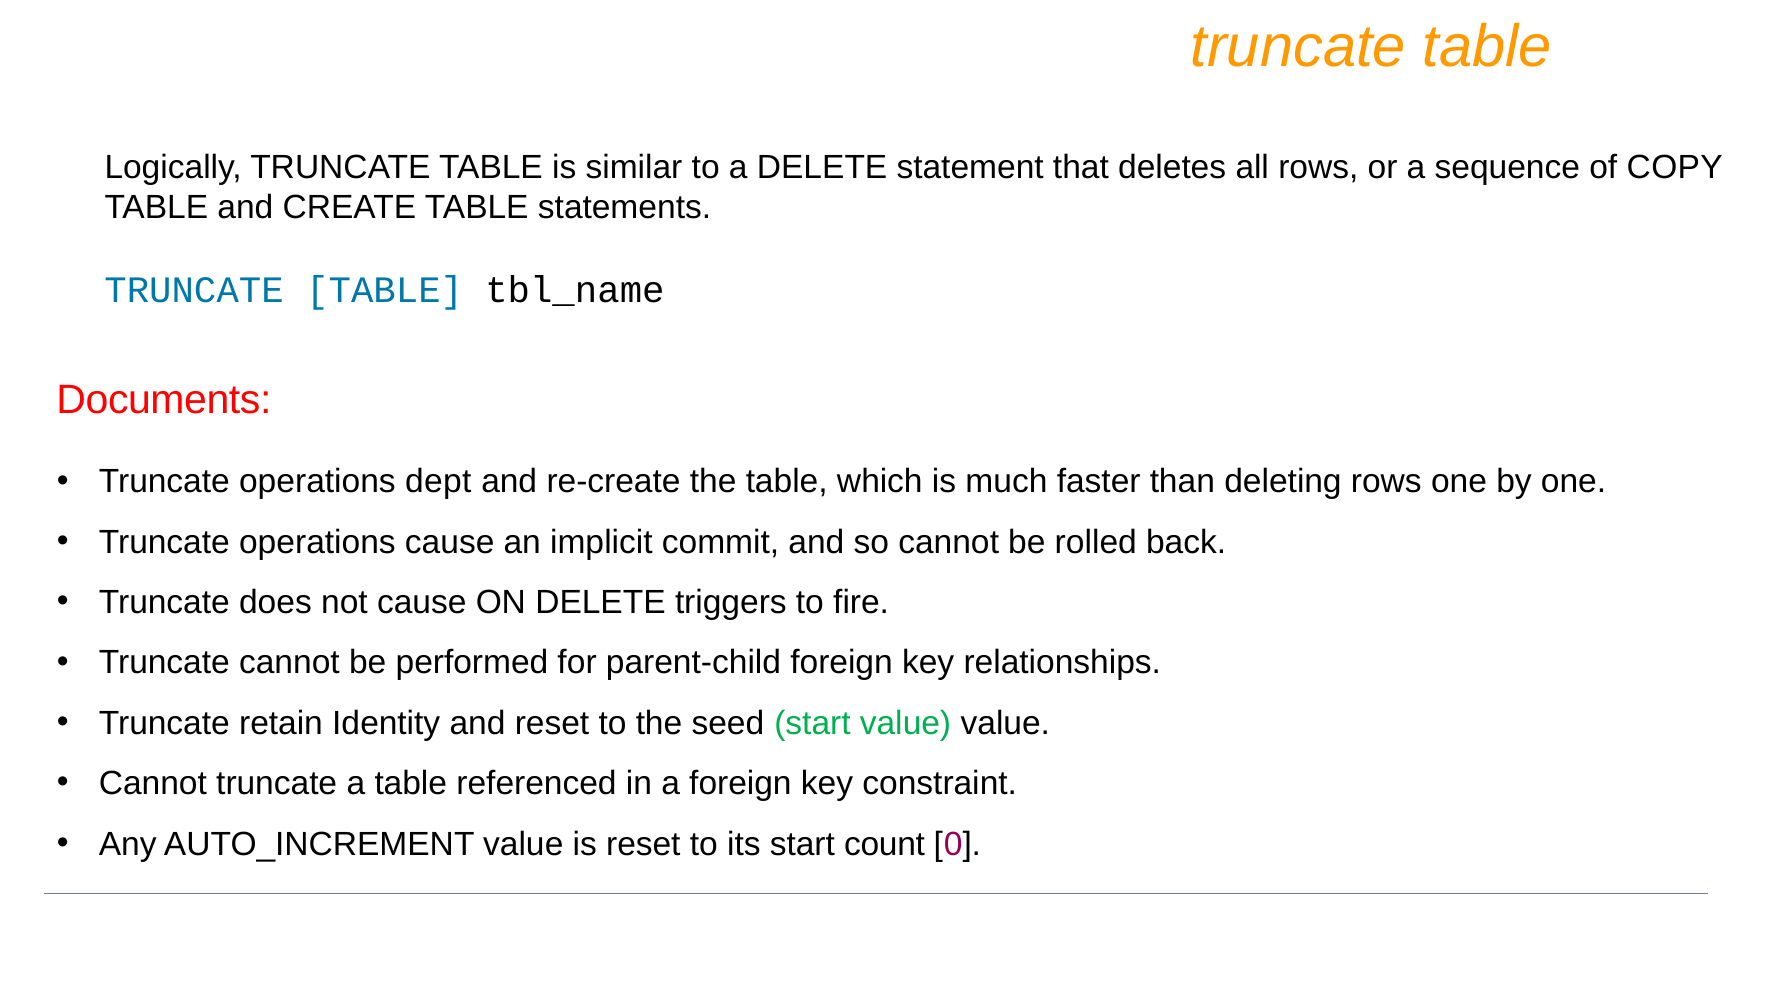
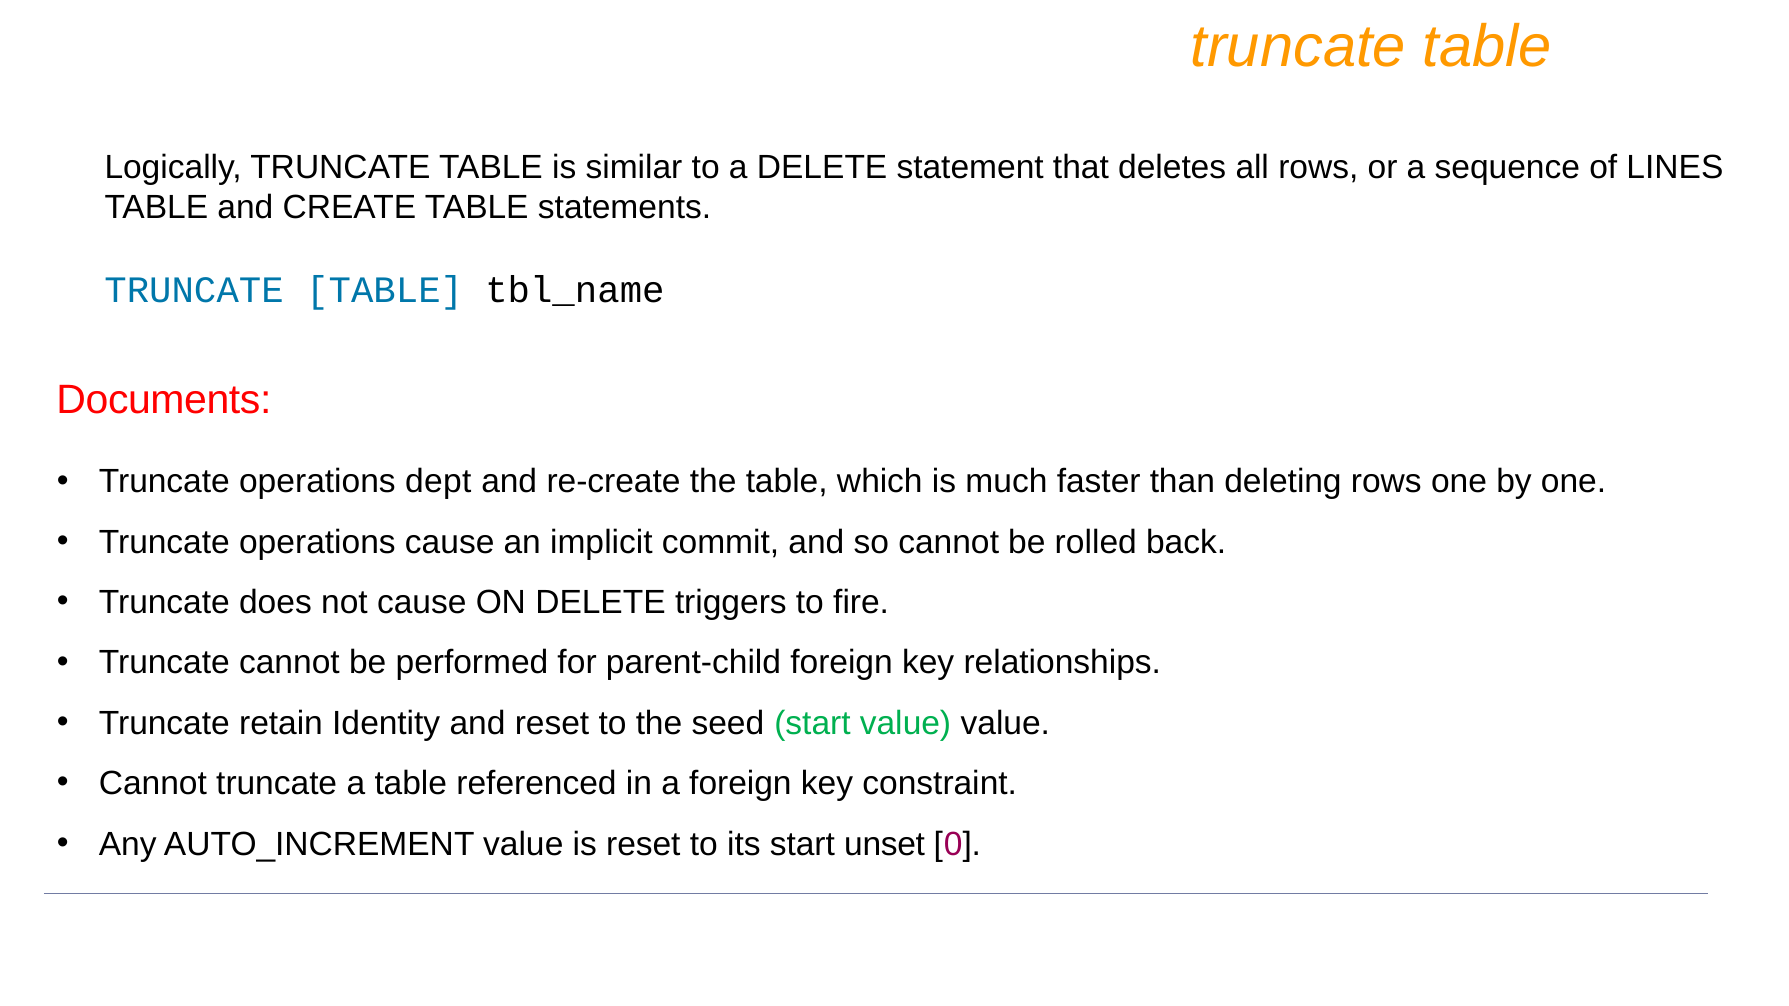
COPY: COPY -> LINES (1675, 167)
count: count -> unset (885, 844)
